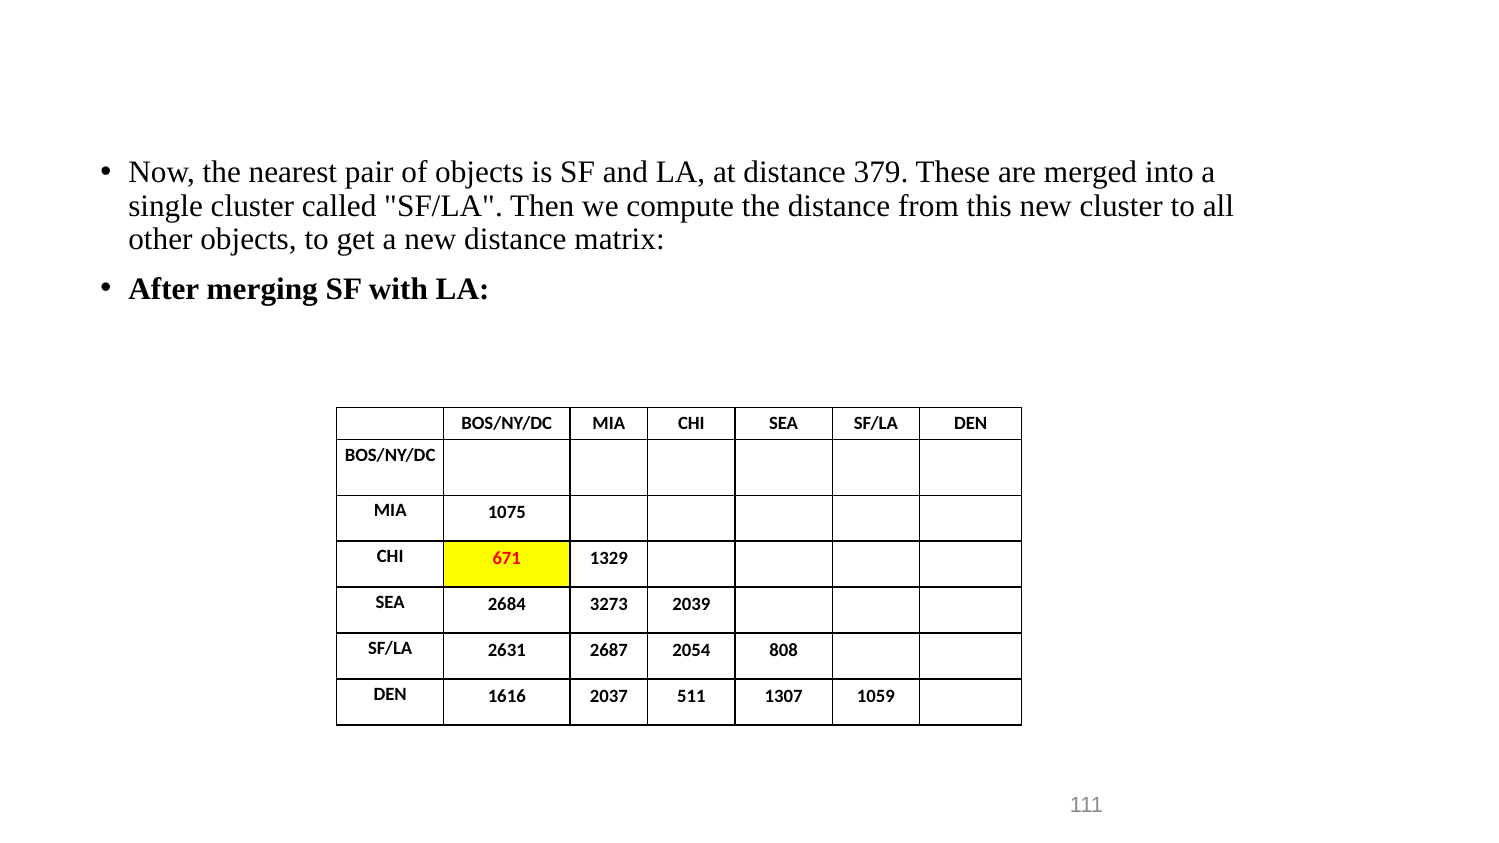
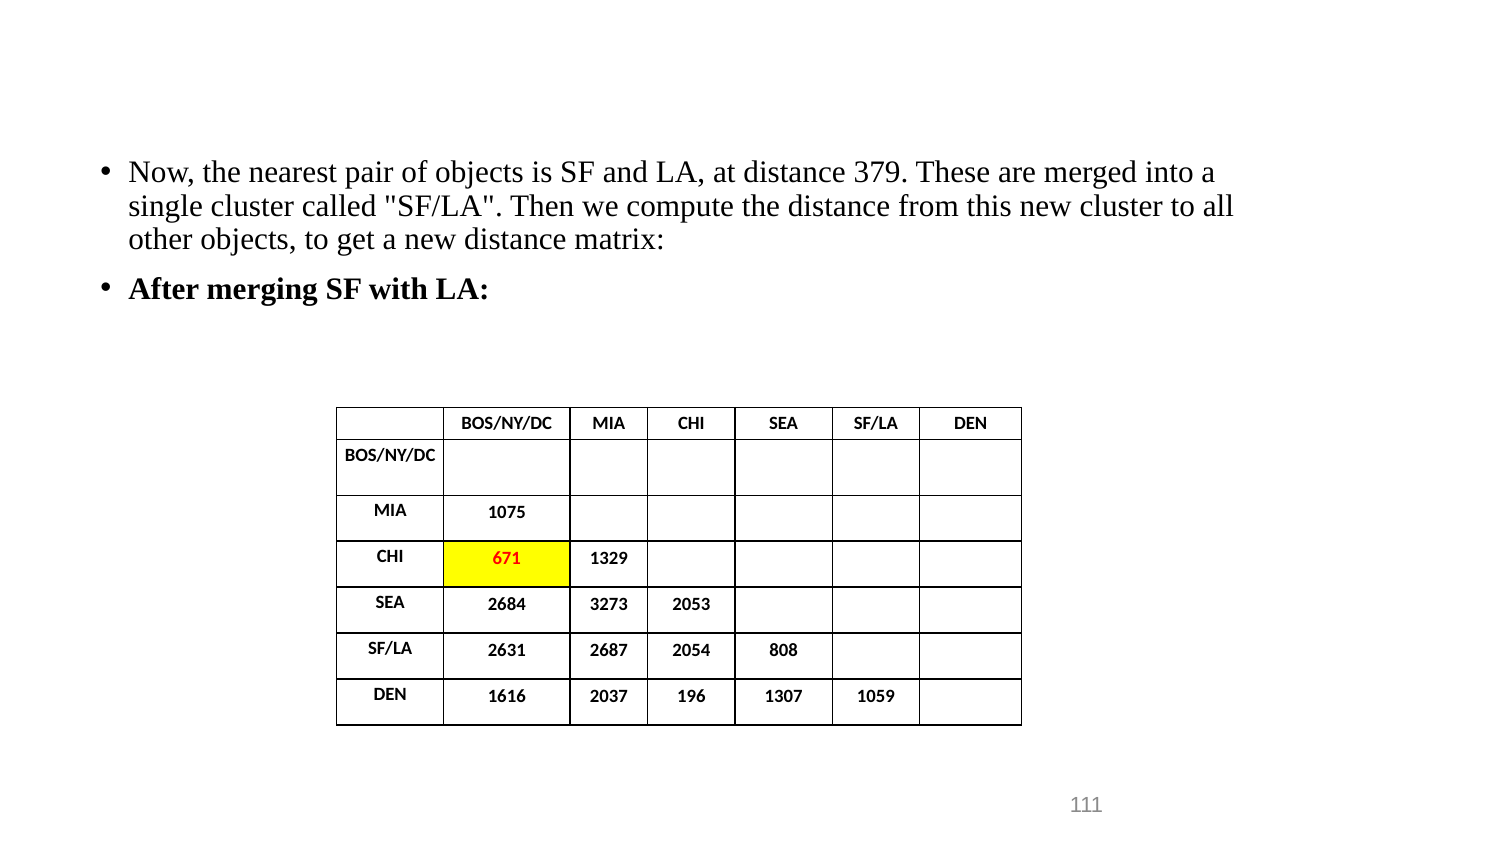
2039: 2039 -> 2053 (691, 605)
511: 511 -> 196 (691, 697)
